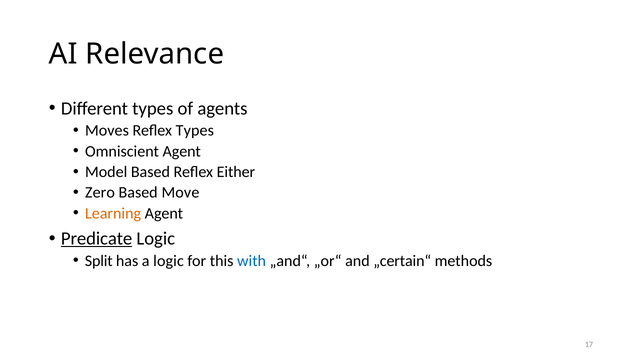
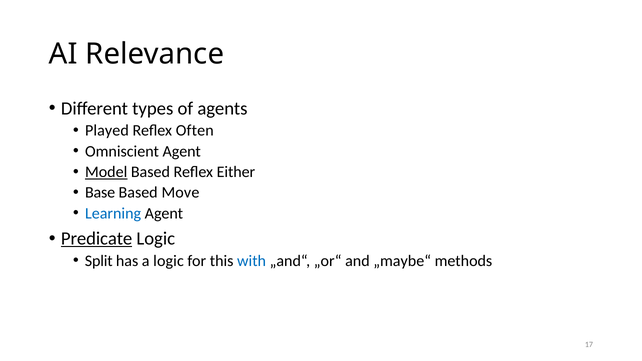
Moves: Moves -> Played (107, 131)
Reflex Types: Types -> Often (195, 131)
Model underline: none -> present (106, 172)
Zero: Zero -> Base (100, 193)
Learning colour: orange -> blue (113, 213)
„certain“: „certain“ -> „maybe“ (402, 261)
